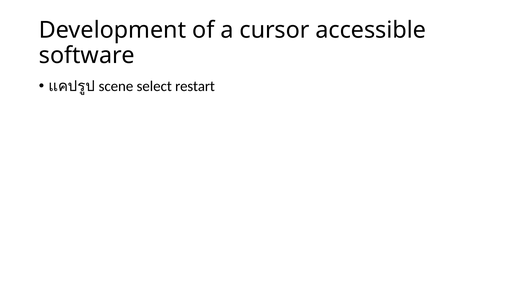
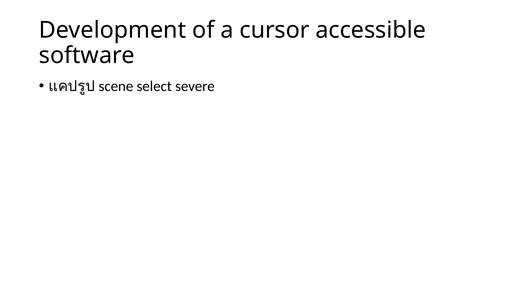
restart: restart -> severe (195, 86)
